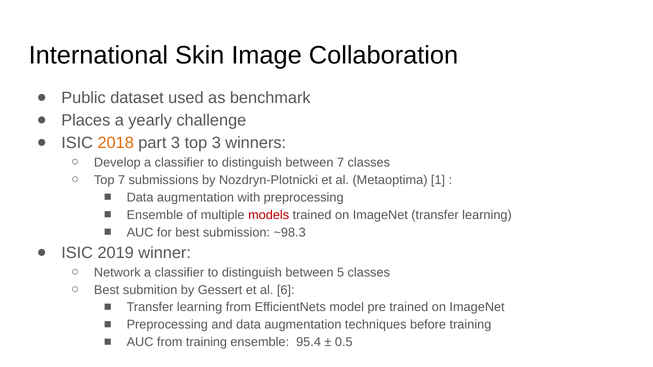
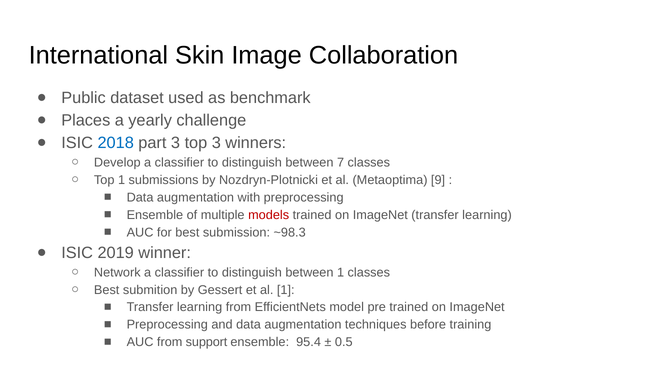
2018 colour: orange -> blue (116, 143)
Top 7: 7 -> 1 (122, 180)
1: 1 -> 9 (438, 180)
between 5: 5 -> 1 (341, 273)
al 6: 6 -> 1 (286, 290)
from training: training -> support (207, 343)
